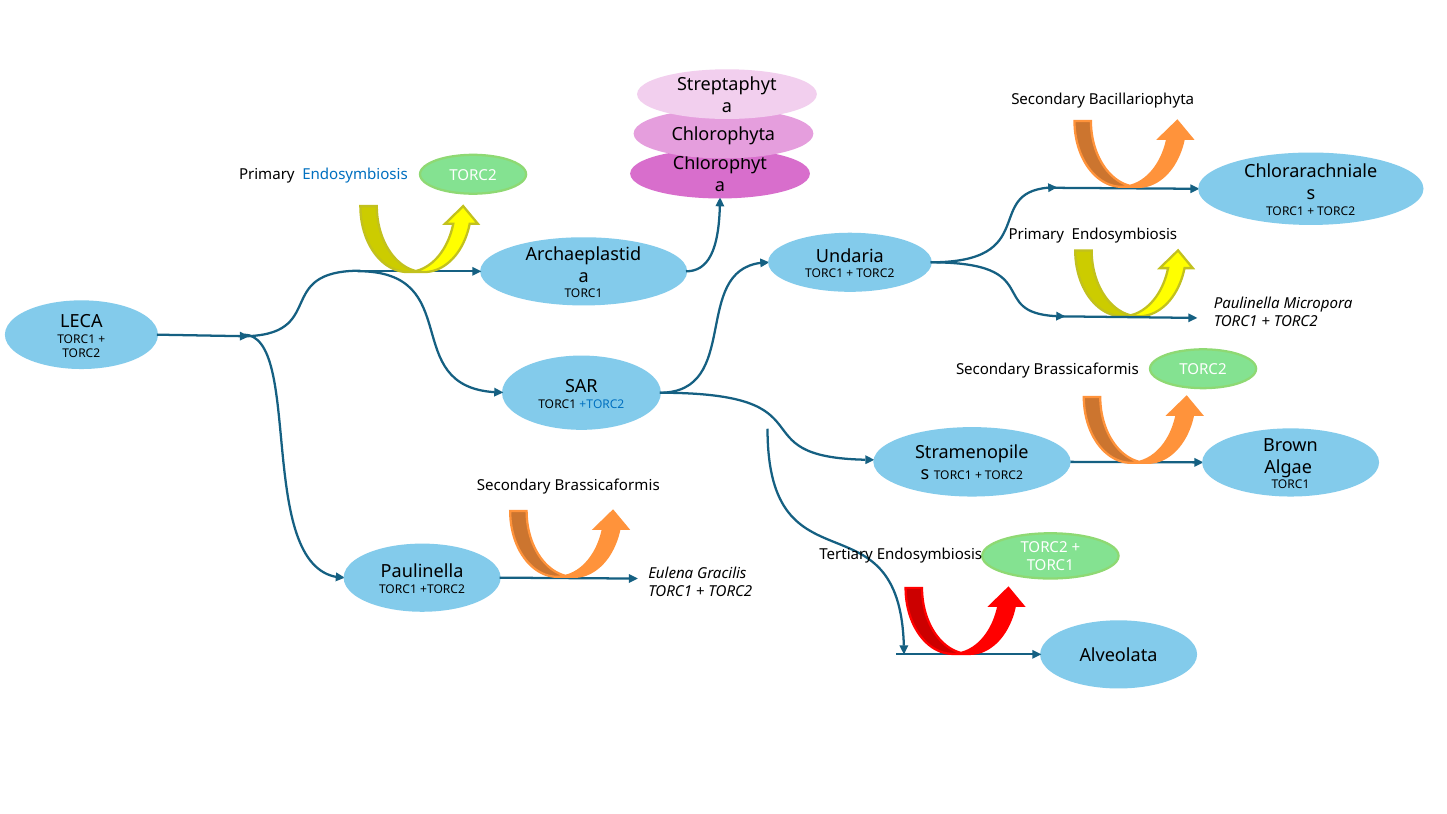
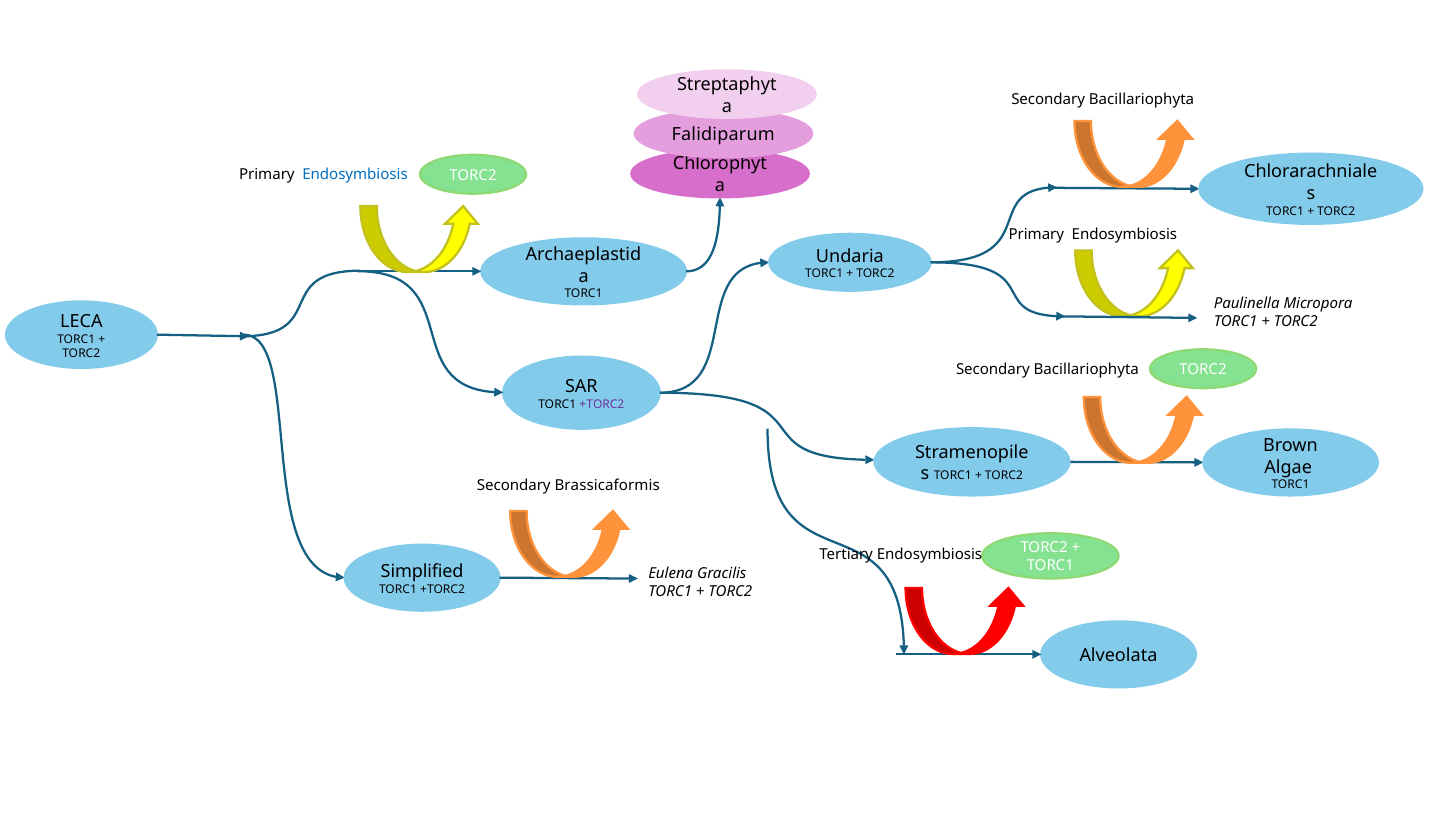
Chlorophyta: Chlorophyta -> Falidiparum (723, 135)
Brassicaformis: Brassicaformis -> Bacillariophyta (1086, 370)
+TORC2 colour: blue -> purple (602, 404)
Paulinella: Paulinella -> Simplified (422, 572)
